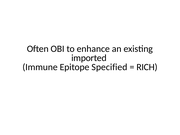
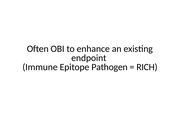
imported: imported -> endpoint (89, 58)
Specified: Specified -> Pathogen (110, 67)
